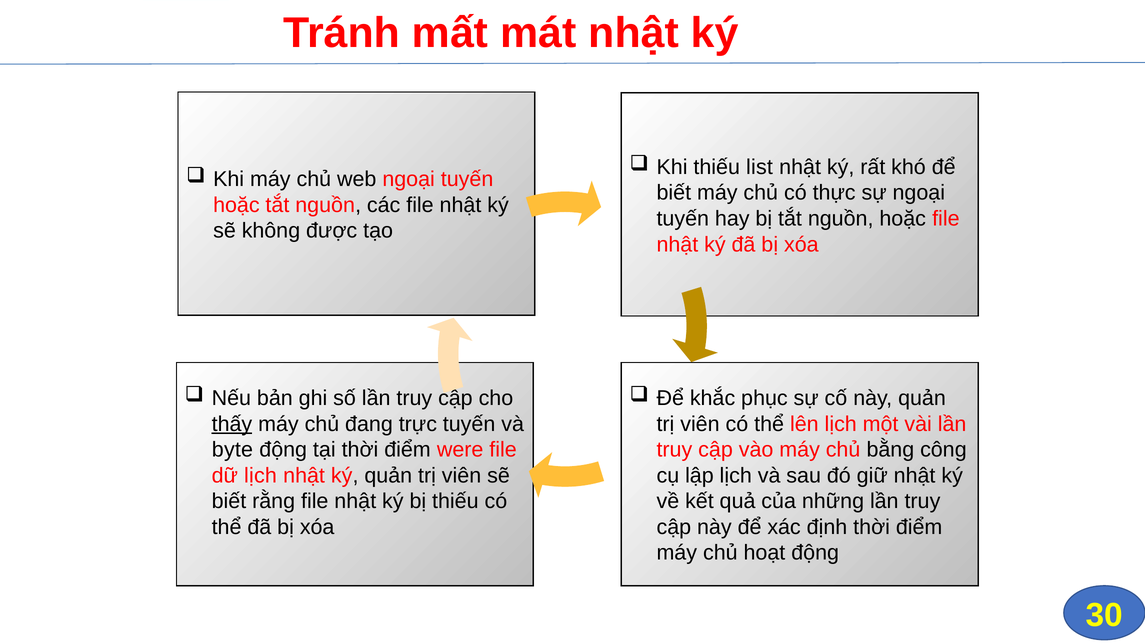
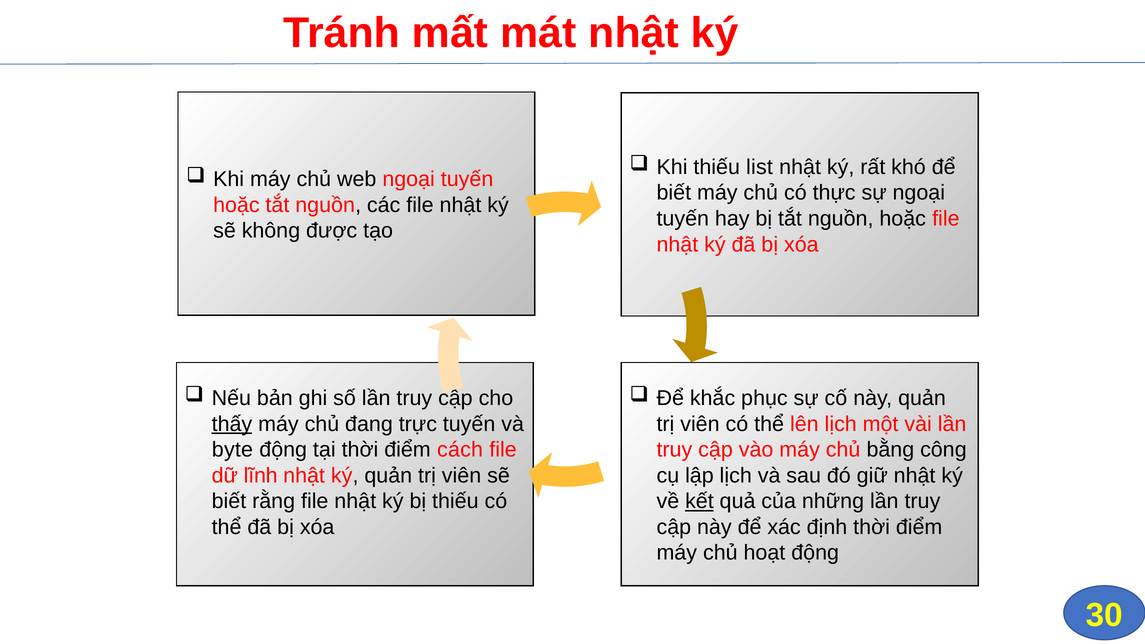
were: were -> cách (460, 450)
dữ lịch: lịch -> lĩnh (261, 476)
kết underline: none -> present (699, 501)
